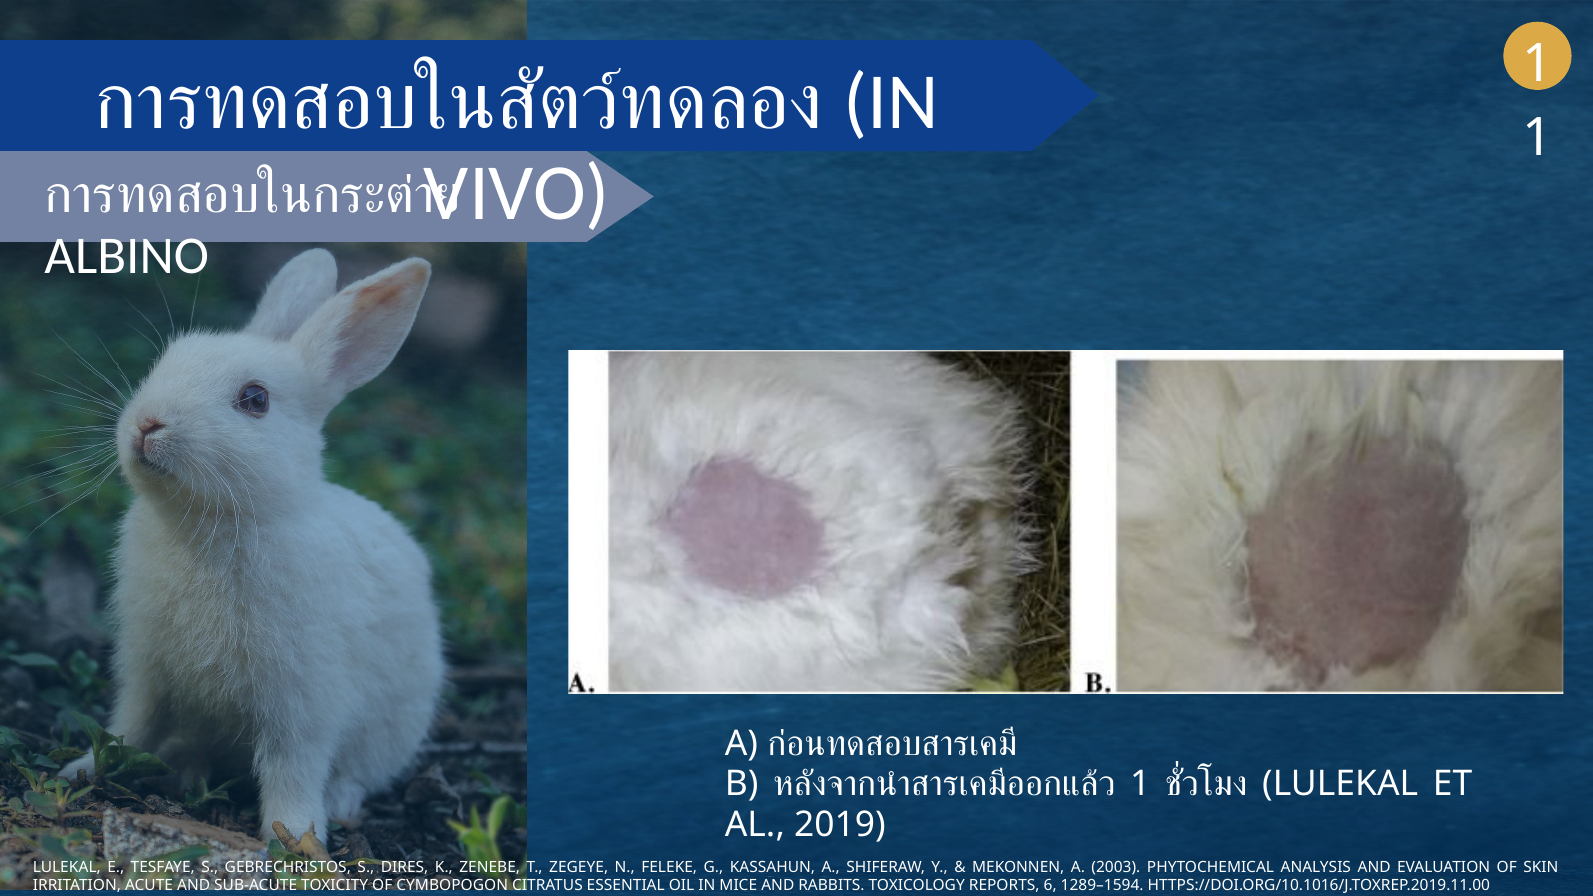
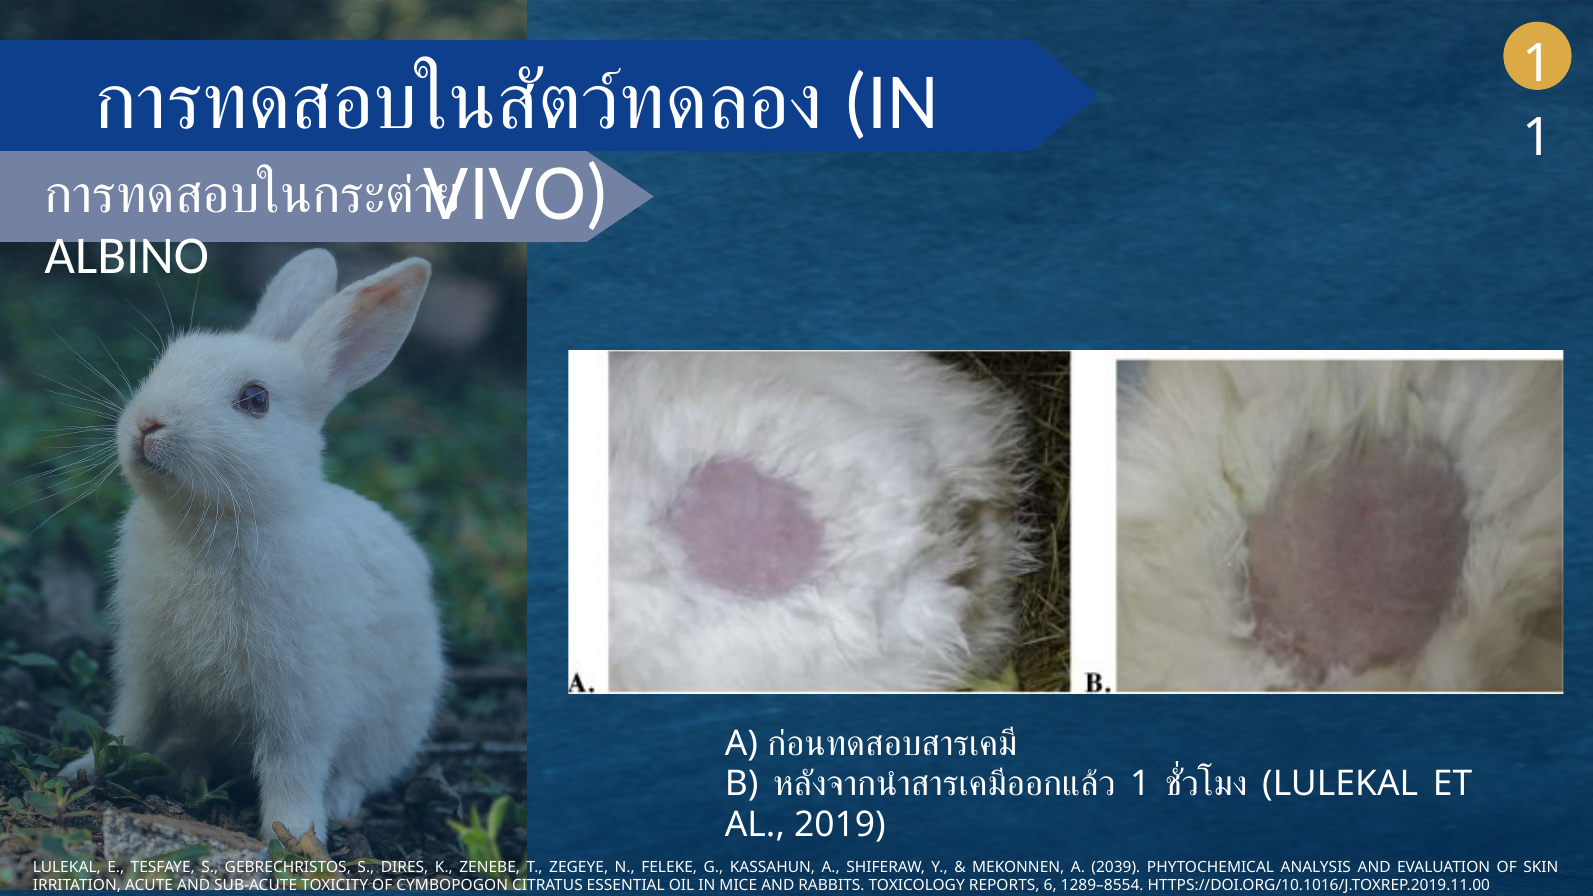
2003: 2003 -> 2039 (1116, 868)
1289–1594: 1289–1594 -> 1289–8554 (1102, 885)
